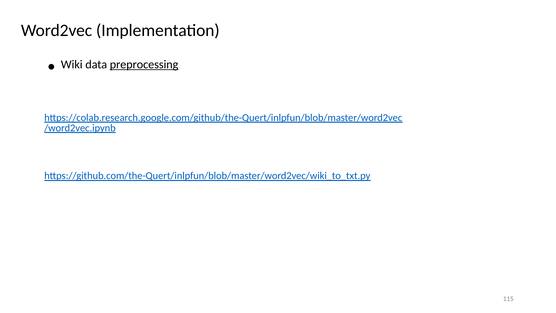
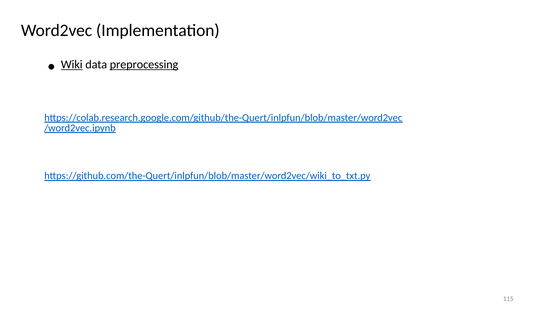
Wiki underline: none -> present (72, 65)
